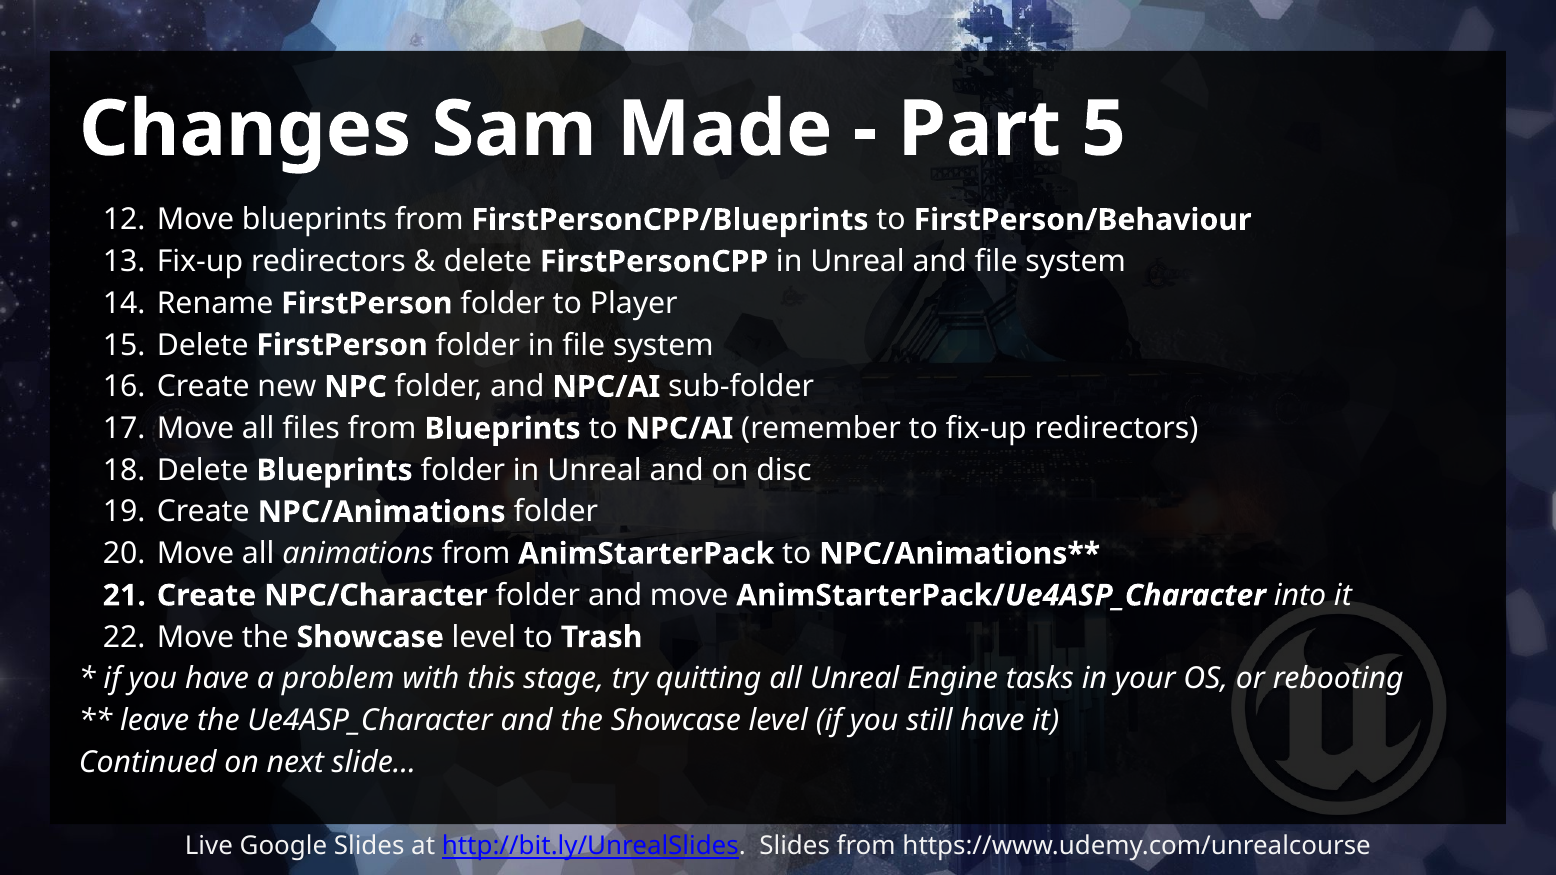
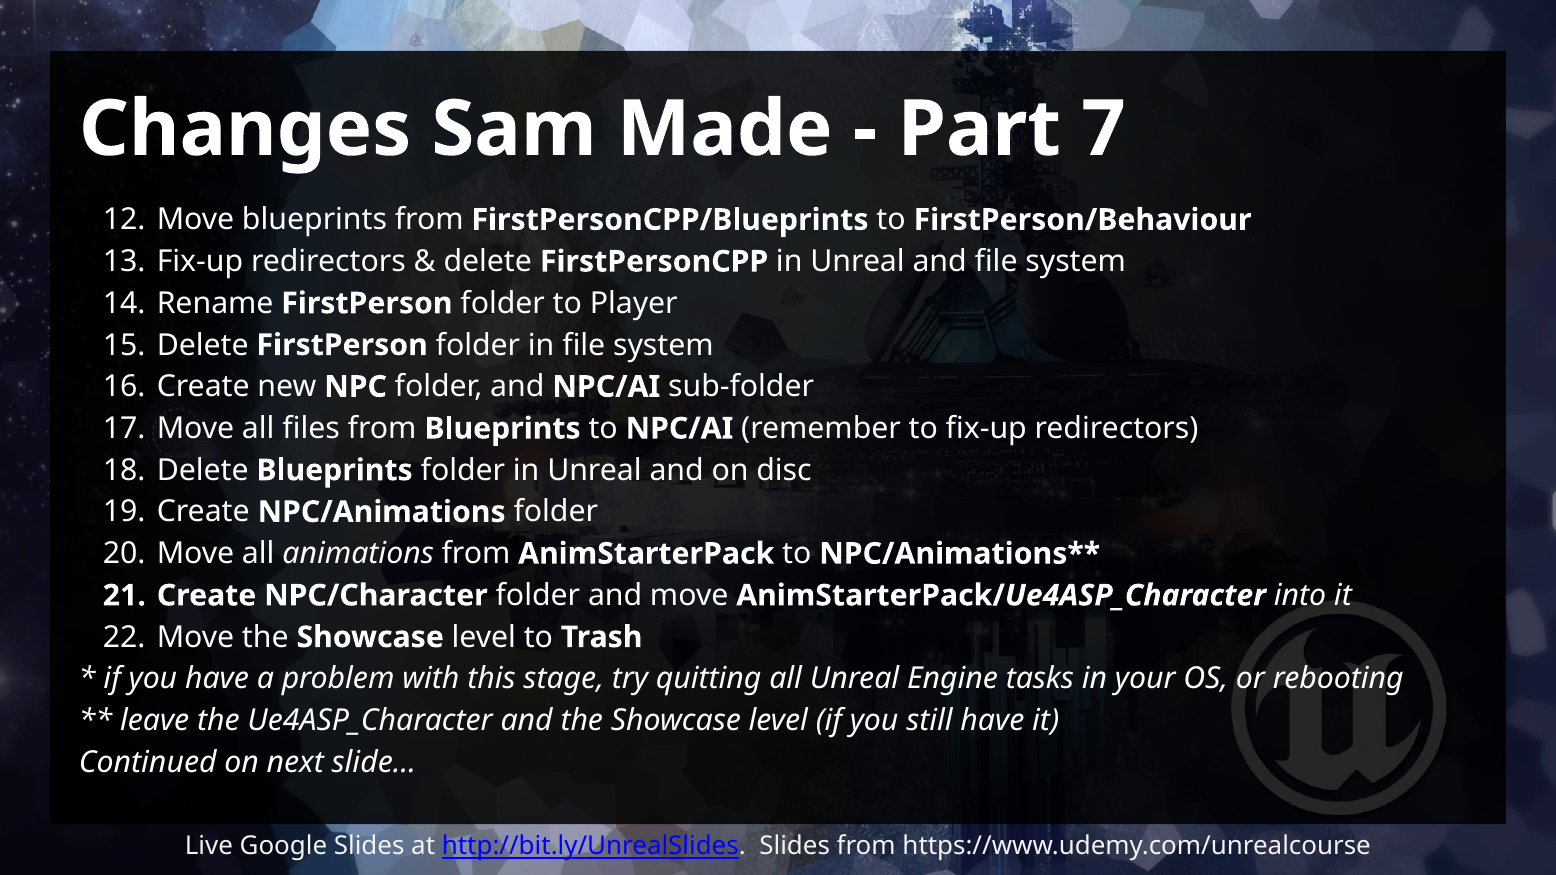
5: 5 -> 7 (1103, 129)
